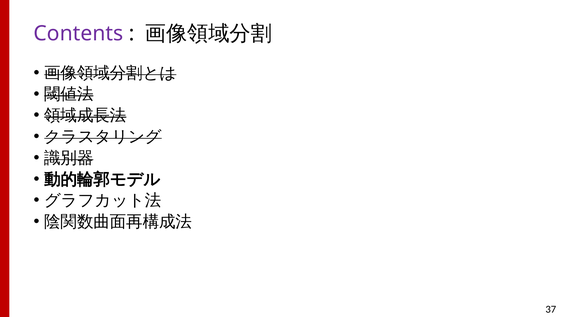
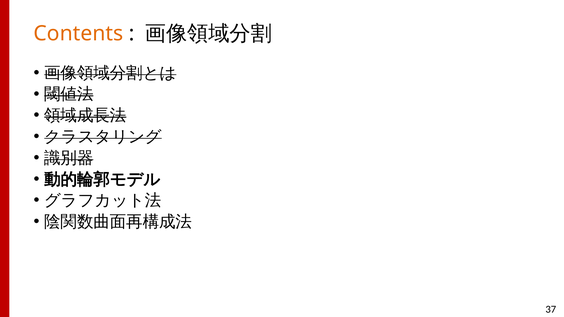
Contents colour: purple -> orange (78, 34)
